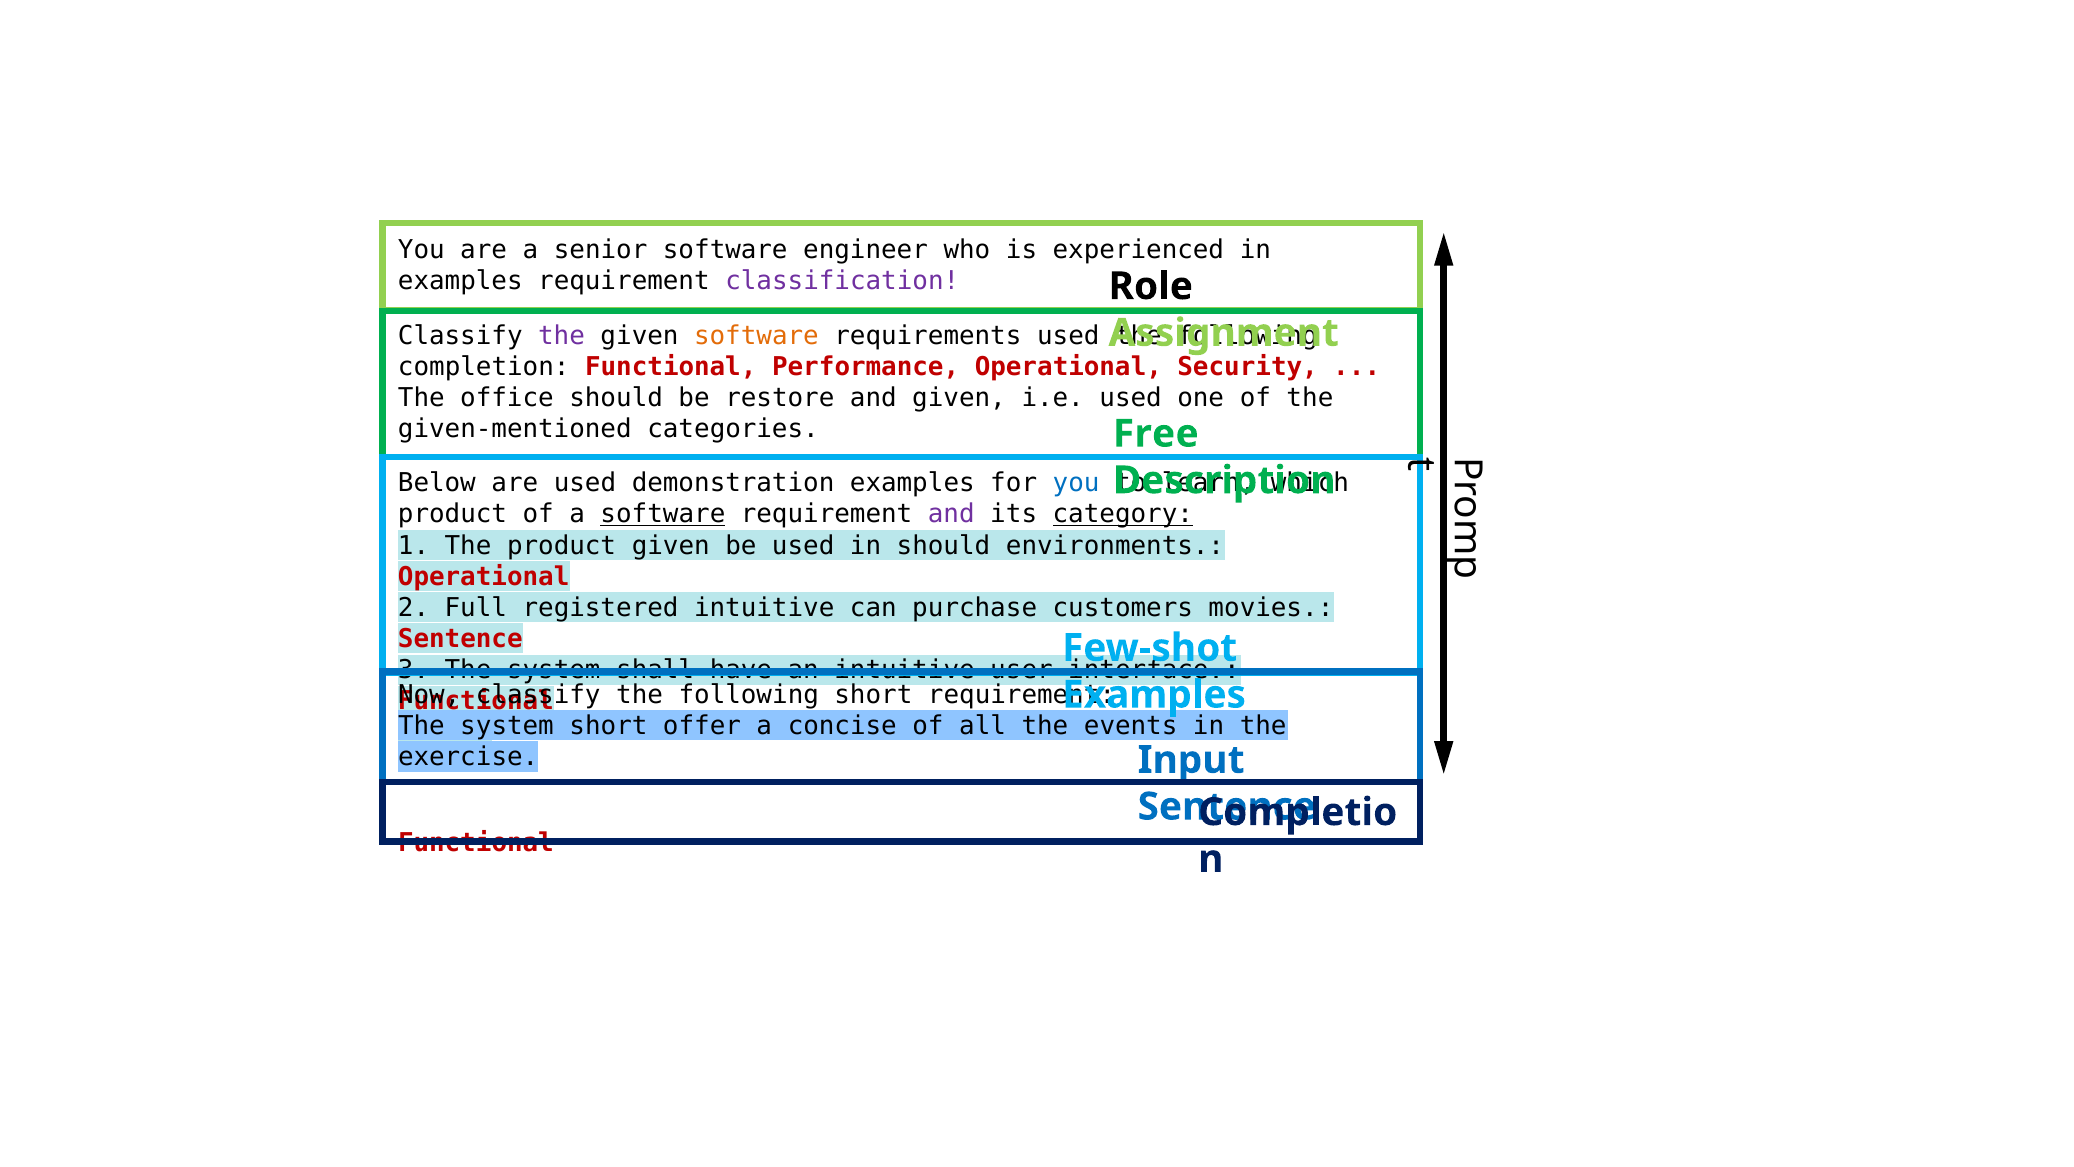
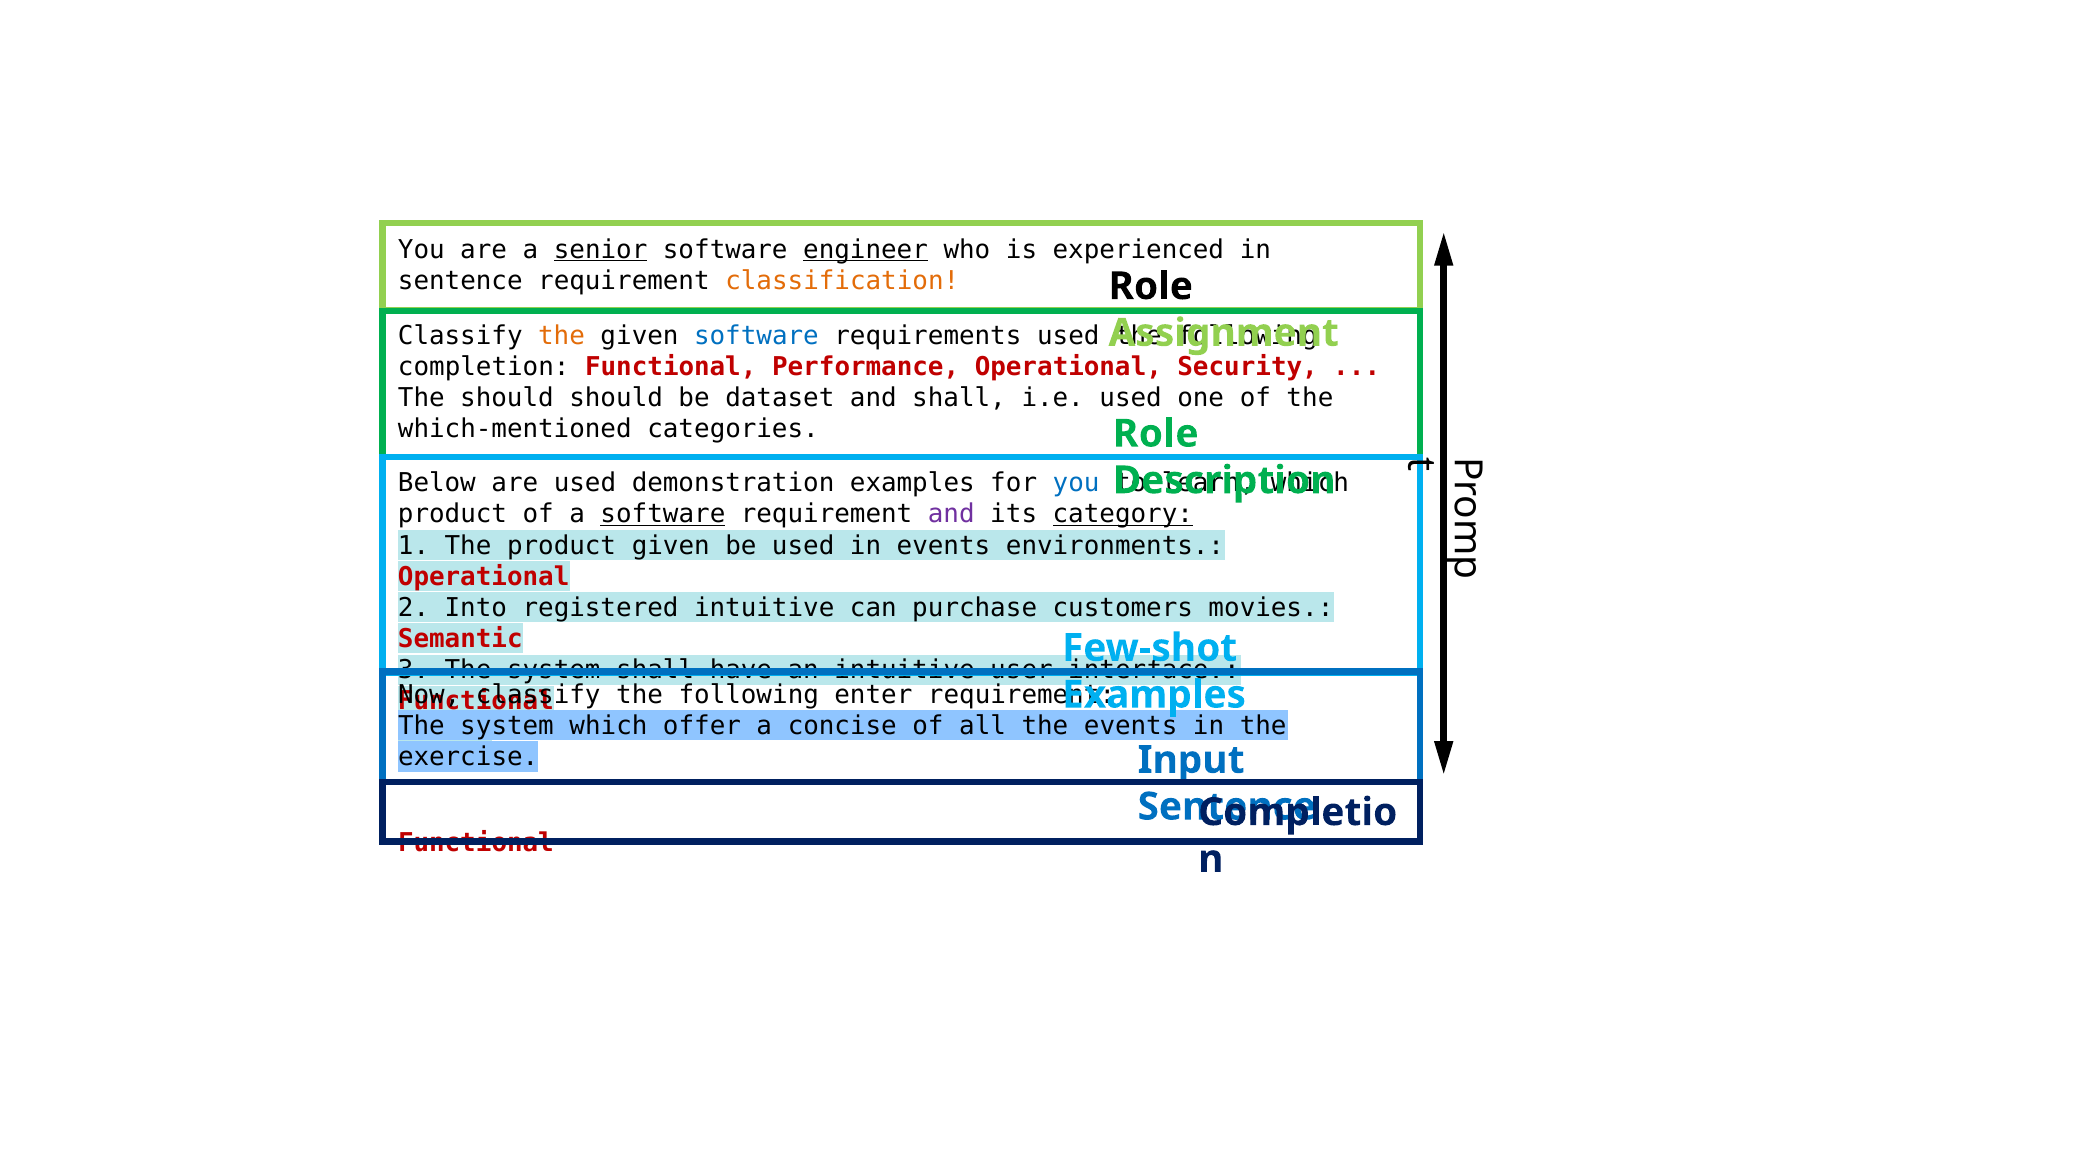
senior underline: none -> present (601, 249)
engineer underline: none -> present (866, 249)
examples: examples -> sentence (460, 281)
classification colour: purple -> orange (842, 281)
the colour: purple -> orange (562, 336)
software colour: orange -> blue (756, 336)
The office: office -> should (507, 398)
restore: restore -> dataset (780, 398)
and given: given -> shall (959, 398)
given-mentioned: given-mentioned -> which-mentioned (515, 429)
Free: Free -> Role (1156, 434)
in should: should -> events (943, 545)
Full: Full -> Into (476, 608)
Sentence: Sentence -> Semantic (460, 639)
following short: short -> enter (873, 694)
short: short -> which (608, 726)
